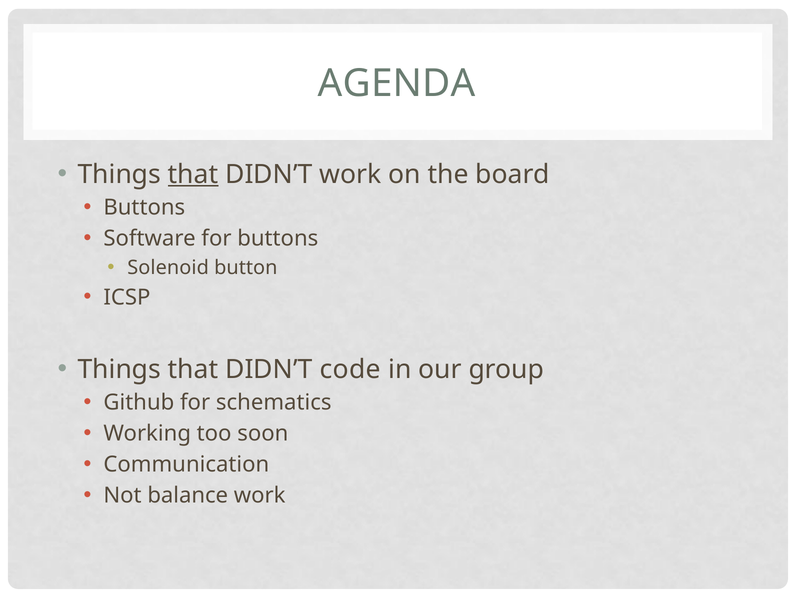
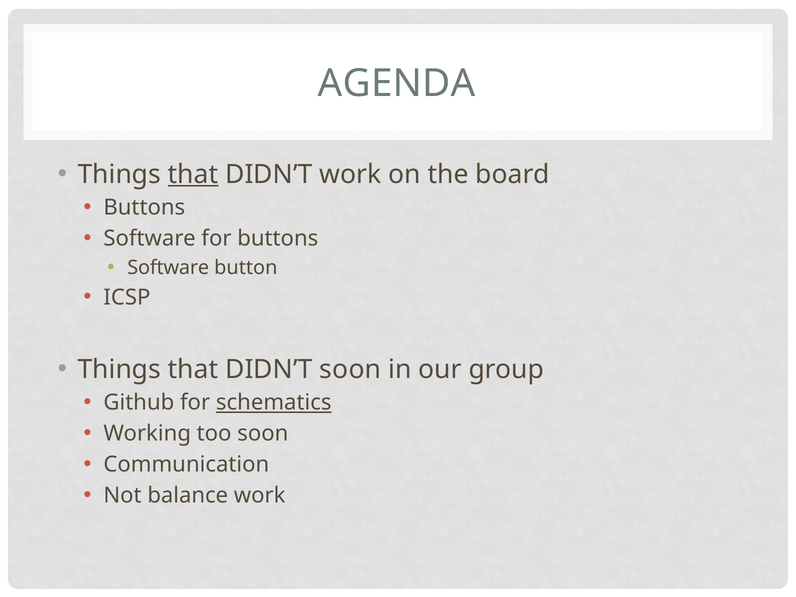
Solenoid: Solenoid -> Software (168, 268)
DIDN’T code: code -> soon (350, 369)
schematics underline: none -> present (274, 403)
